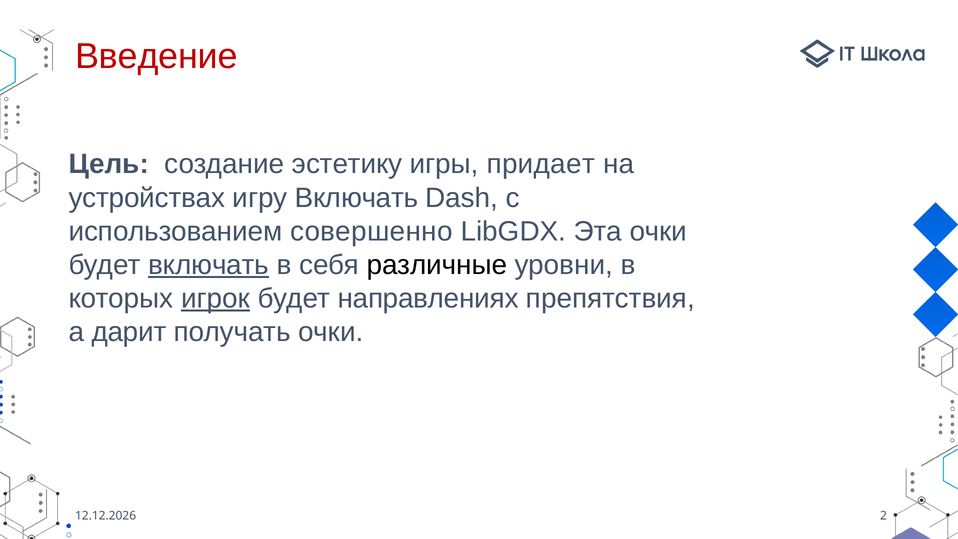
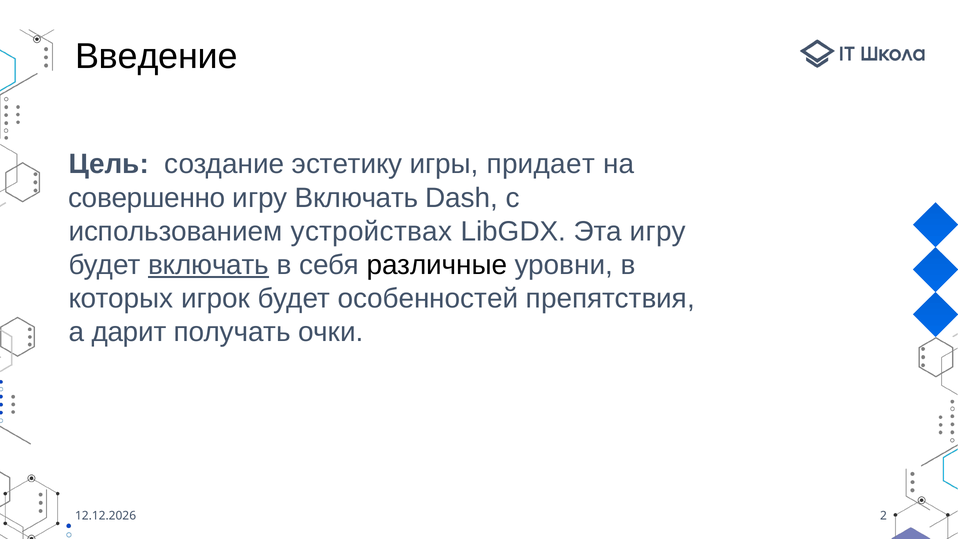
Введение colour: red -> black (156, 56)
устройствах: устройствах -> совершенно (147, 198)
совершенно: совершенно -> устройствах (371, 231)
Эта очки: очки -> игру (658, 231)
игрок underline: present -> none (216, 298)
направлениях: направлениях -> особенностей (428, 298)
